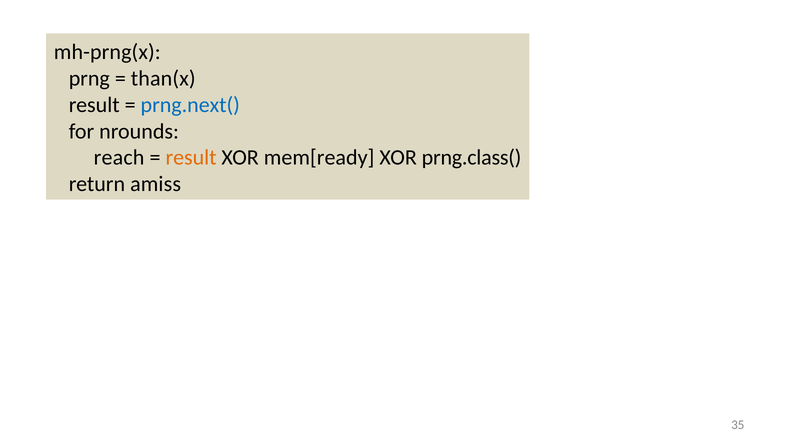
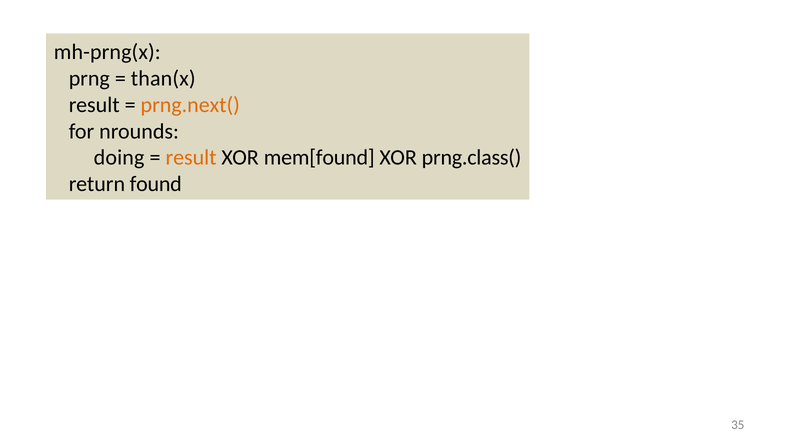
prng.next( colour: blue -> orange (190, 105)
reach: reach -> doing (119, 158)
mem[ready: mem[ready -> mem[found (319, 158)
amiss: amiss -> found (156, 184)
